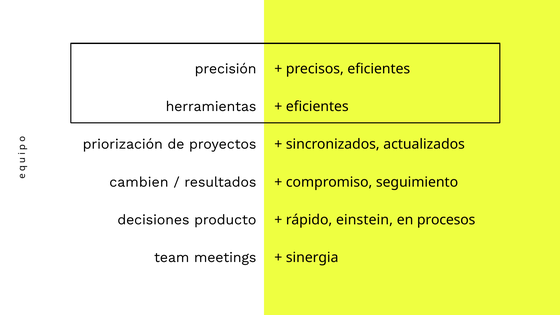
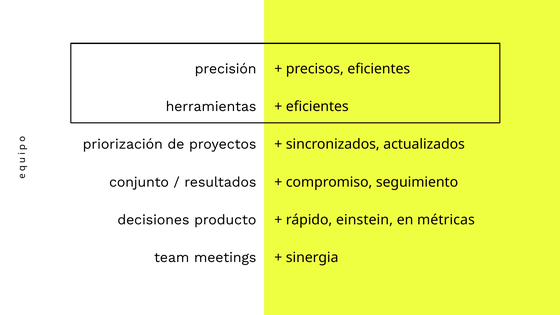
cambien: cambien -> conjunto (139, 182)
procesos: procesos -> métricas (446, 220)
